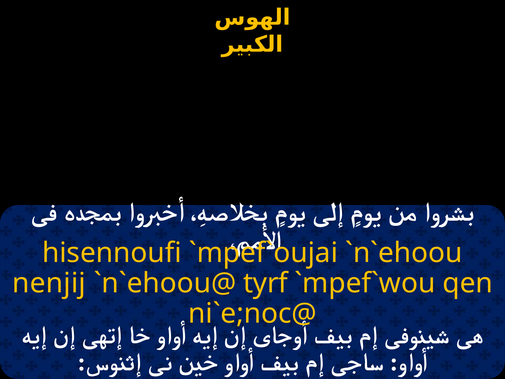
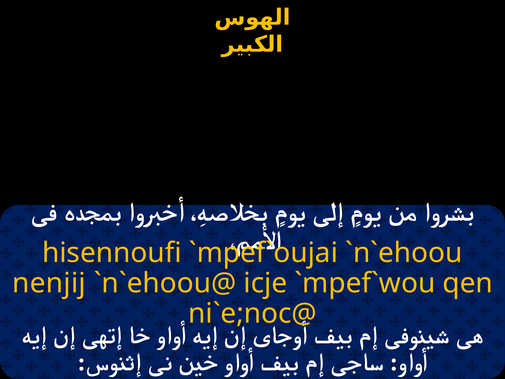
tyrf: tyrf -> icje (265, 283)
